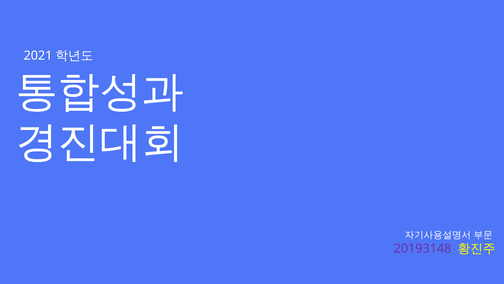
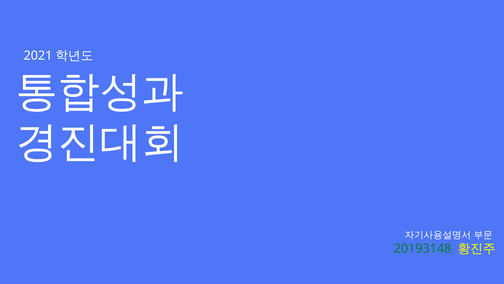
20193148 colour: purple -> green (423, 248)
